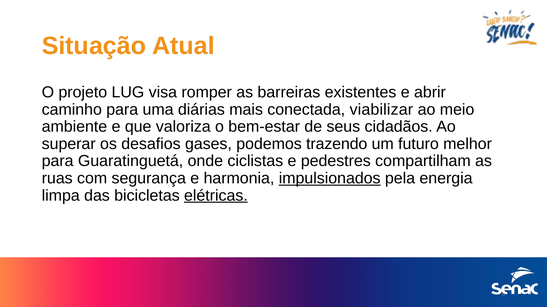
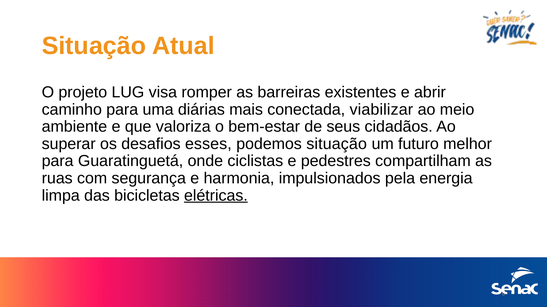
gases: gases -> esses (208, 144)
podemos trazendo: trazendo -> situação (337, 144)
impulsionados underline: present -> none (330, 179)
